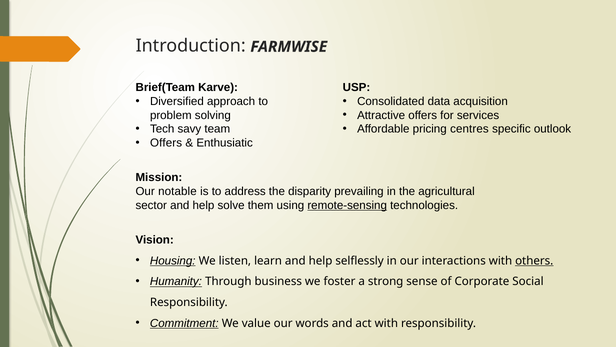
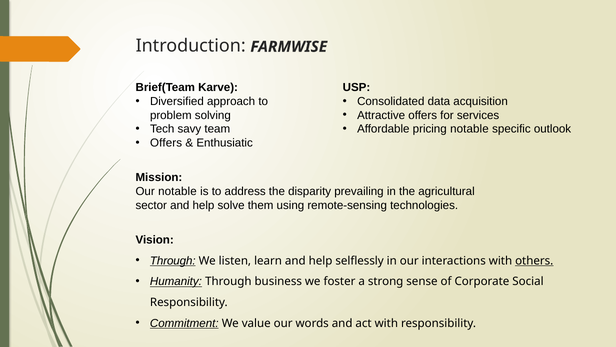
pricing centres: centres -> notable (469, 129)
remote-sensing underline: present -> none (347, 205)
Housing: Housing -> Through (173, 260)
